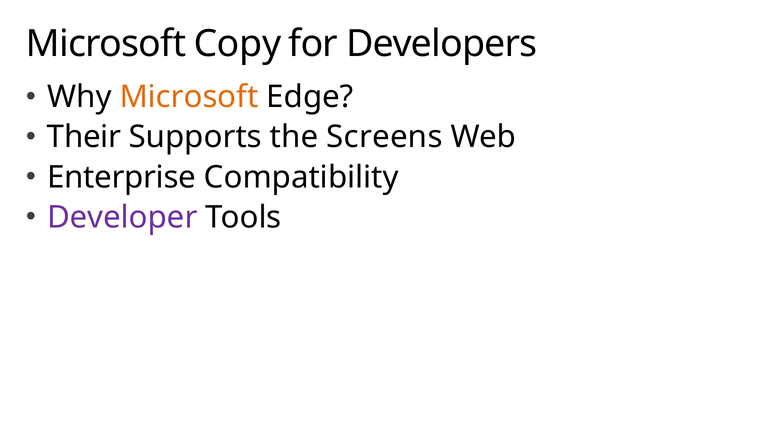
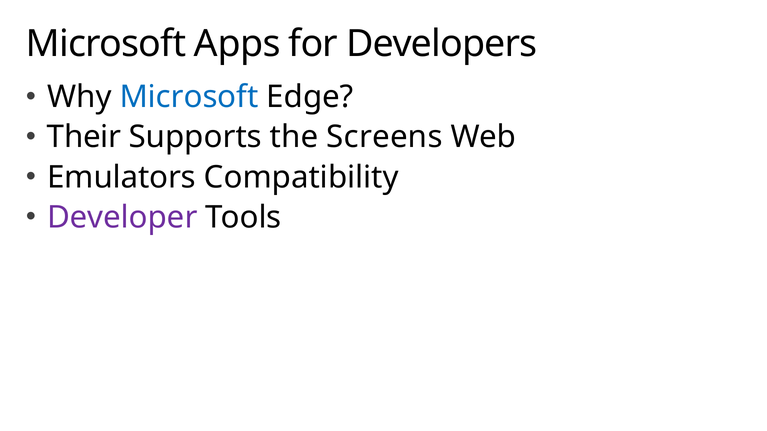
Copy: Copy -> Apps (237, 44)
Microsoft colour: orange -> blue (189, 97)
Enterprise: Enterprise -> Emulators (122, 177)
